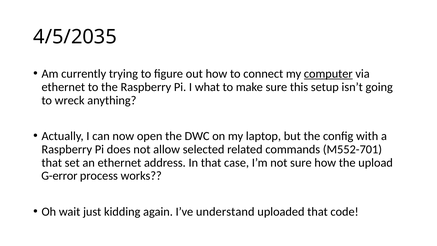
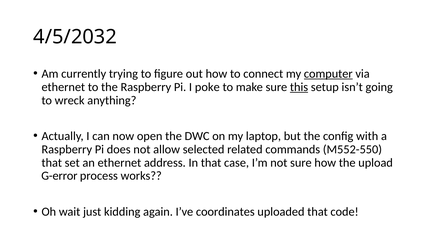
4/5/2035: 4/5/2035 -> 4/5/2032 (75, 37)
what: what -> poke (207, 87)
this underline: none -> present (299, 87)
M552-701: M552-701 -> M552-550 (352, 149)
understand: understand -> coordinates (225, 211)
